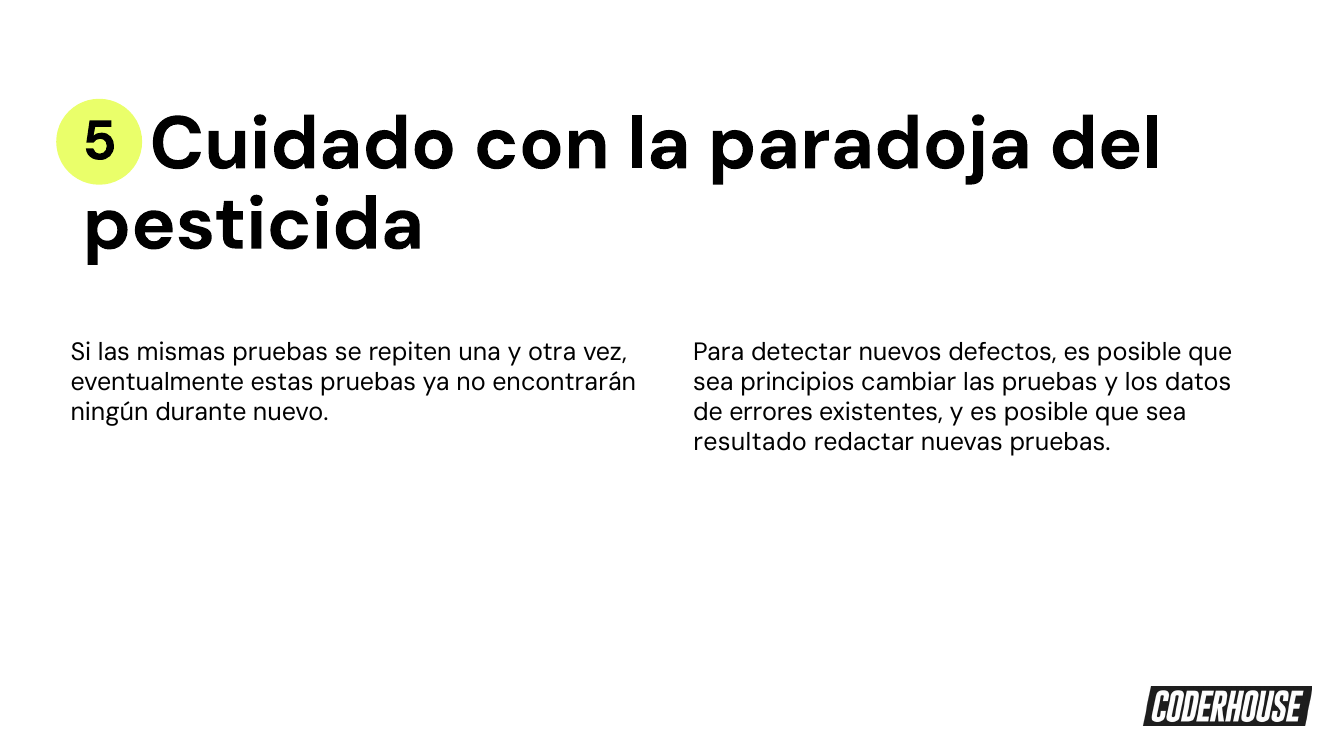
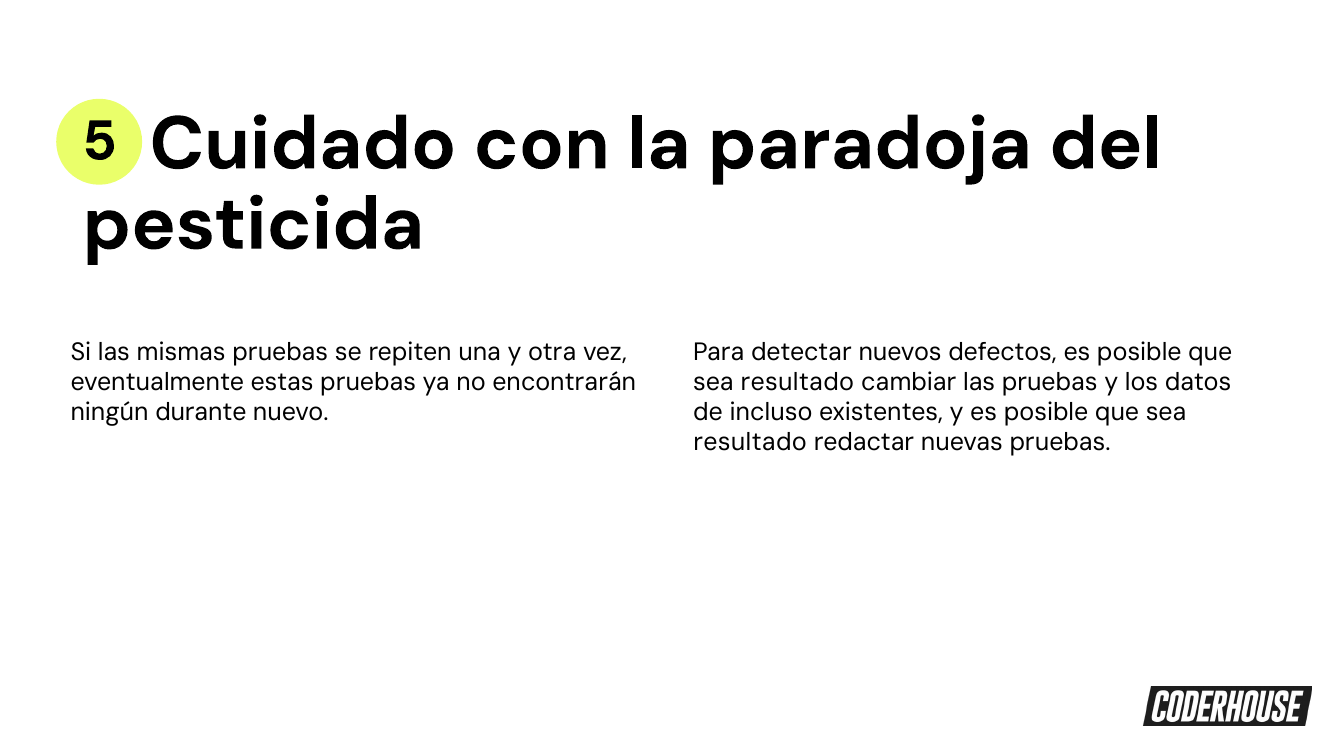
principios: principios -> resultado (797, 382)
errores: errores -> incluso (771, 412)
